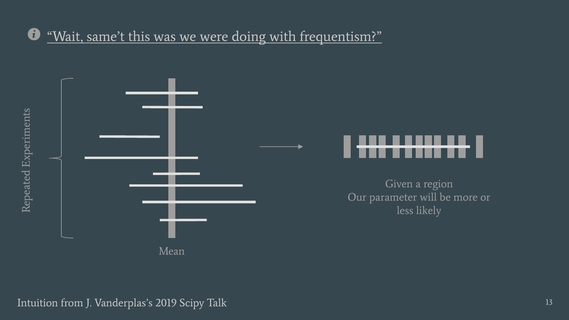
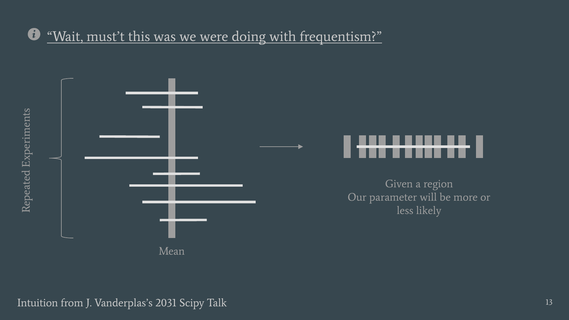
same’t: same’t -> must’t (106, 37)
2019: 2019 -> 2031 (166, 303)
